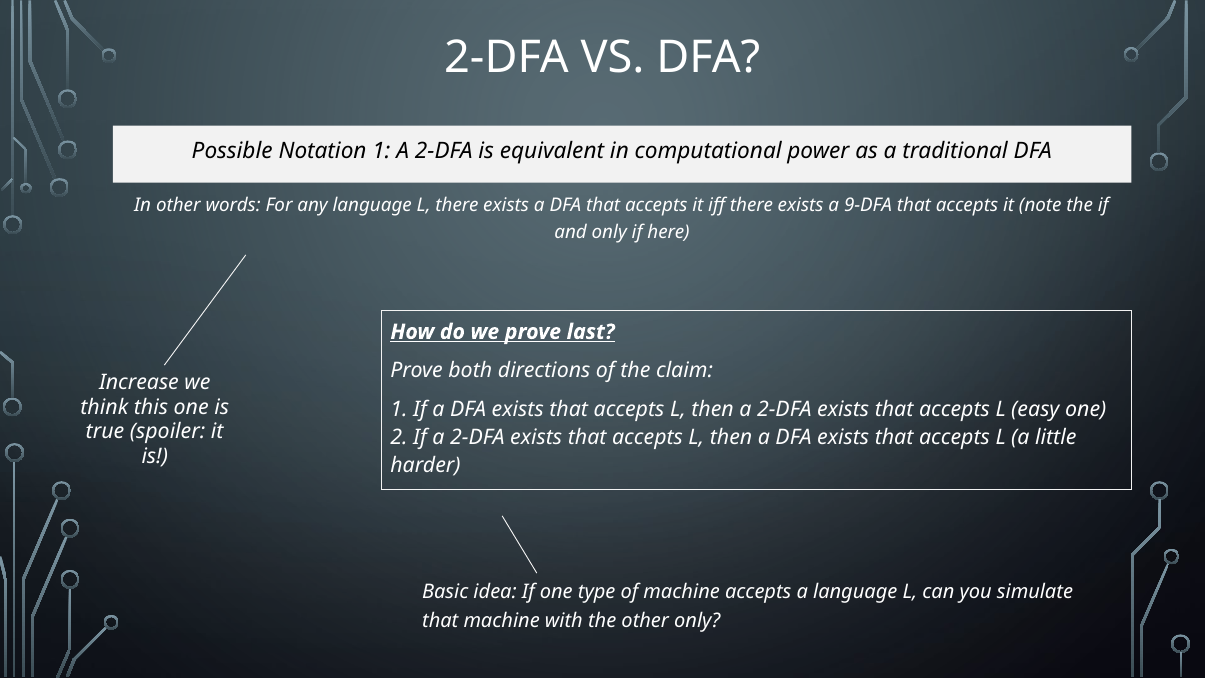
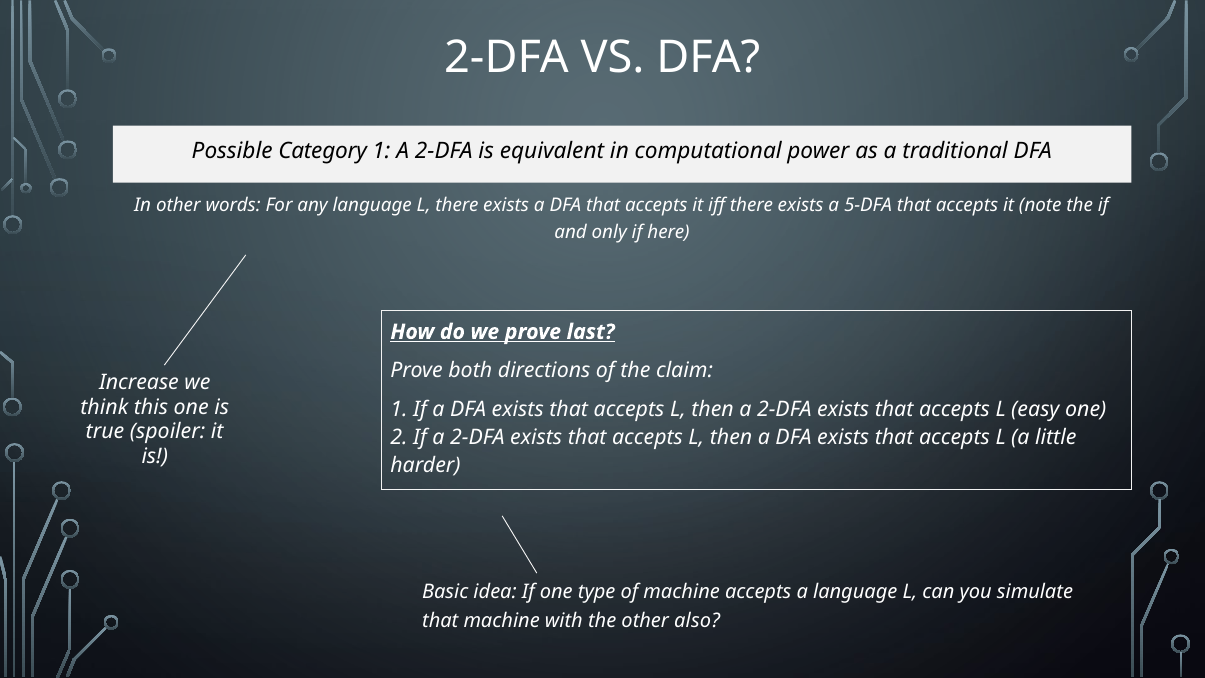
Notation: Notation -> Category (323, 151)
9-DFA: 9-DFA -> 5-DFA (868, 205)
other only: only -> also (697, 621)
